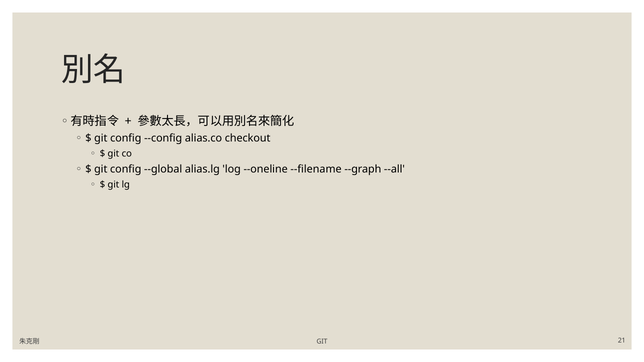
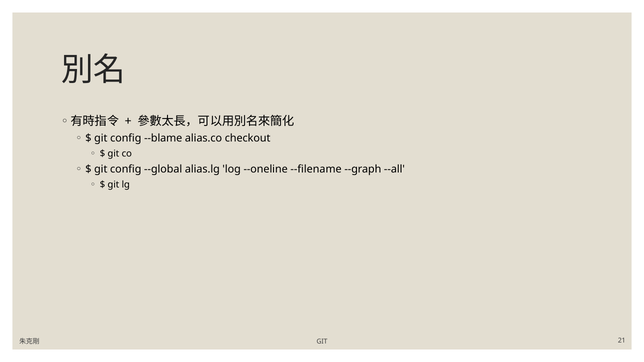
--config: --config -> --blame (163, 139)
